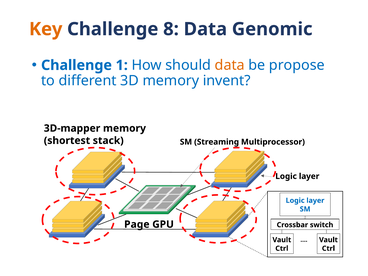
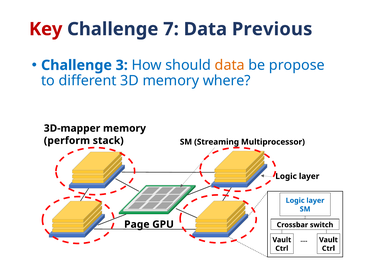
Key colour: orange -> red (46, 29)
8: 8 -> 7 (171, 29)
Genomic: Genomic -> Previous (272, 29)
1: 1 -> 3 (122, 65)
invent: invent -> where (227, 81)
shortest: shortest -> perform (67, 141)
